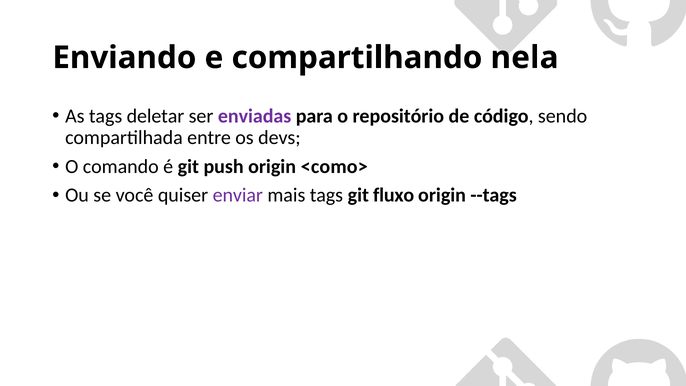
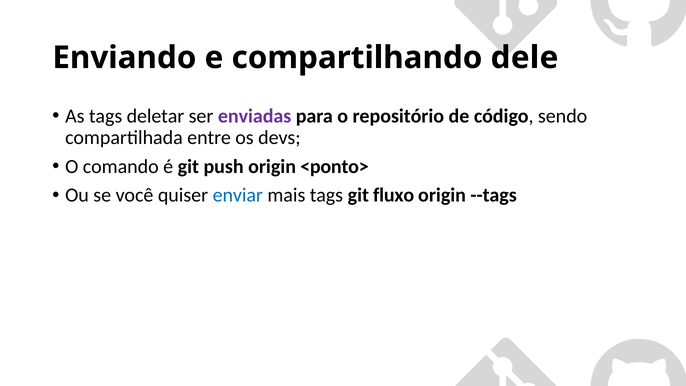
nela: nela -> dele (524, 58)
<como>: <como> -> <ponto> (334, 166)
enviar colour: purple -> blue (238, 195)
